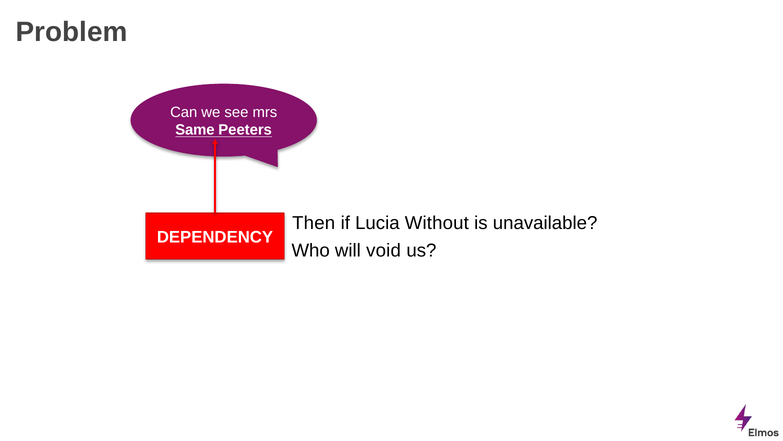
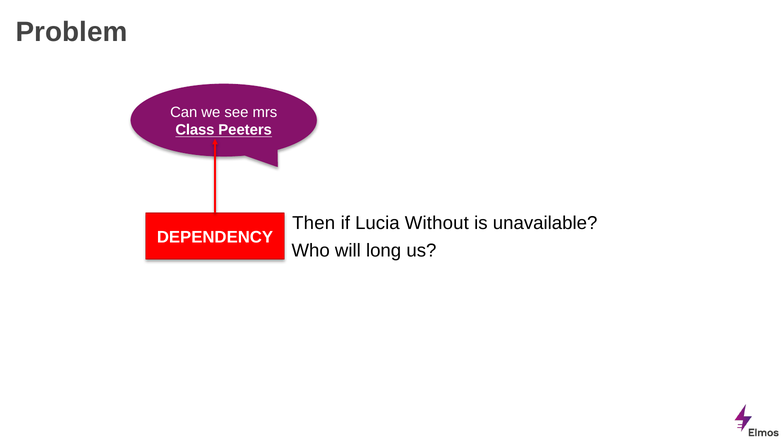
Same: Same -> Class (195, 130)
void: void -> long (384, 250)
